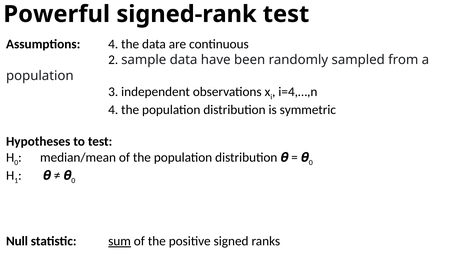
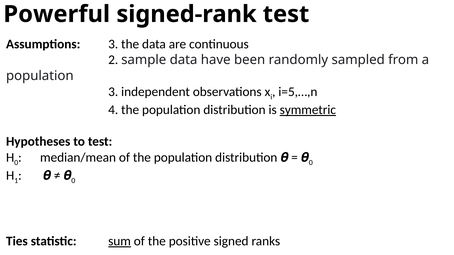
Assumptions 4: 4 -> 3 (113, 44)
i=4,…,n: i=4,…,n -> i=5,…,n (298, 92)
symmetric underline: none -> present (308, 110)
Null: Null -> Ties (17, 241)
